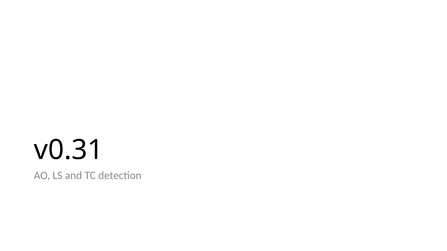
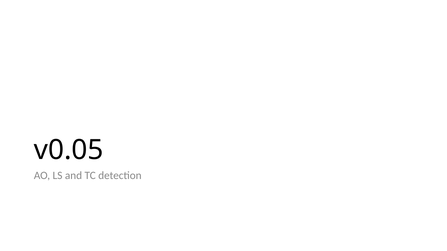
v0.31: v0.31 -> v0.05 (69, 150)
